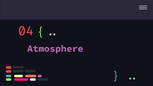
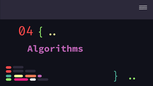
Atmosphere: Atmosphere -> Algorithms (55, 49)
